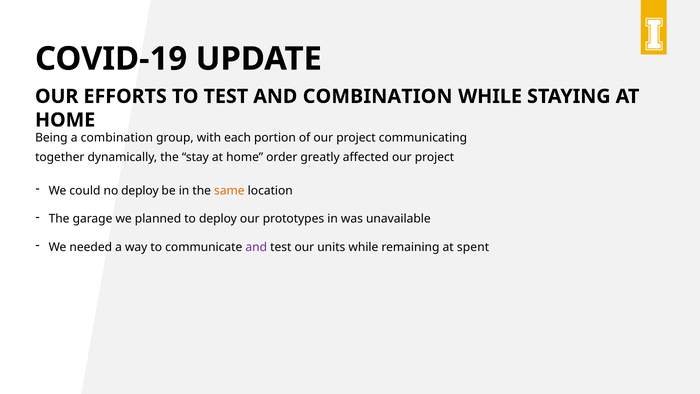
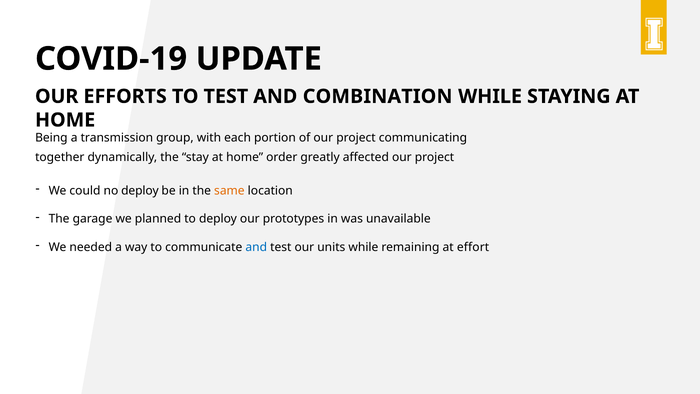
a combination: combination -> transmission (117, 138)
and colour: purple -> blue (256, 247)
spent: spent -> effort (473, 247)
